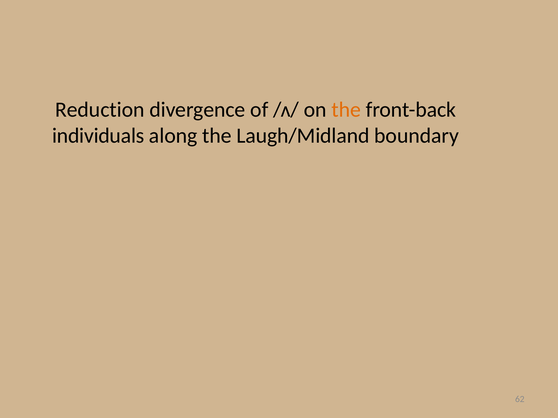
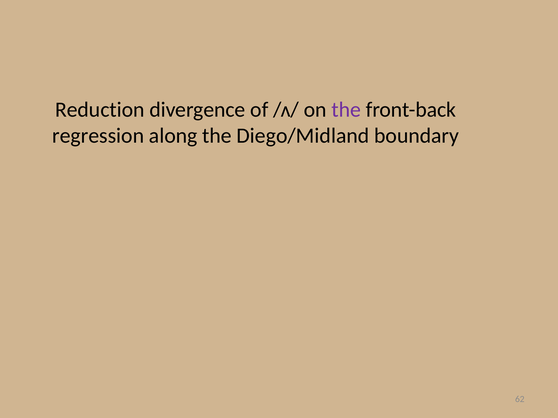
the colour: orange -> purple (346, 110)
individuals: individuals -> regression (98, 136)
Laugh/Midland: Laugh/Midland -> Diego/Midland (303, 136)
